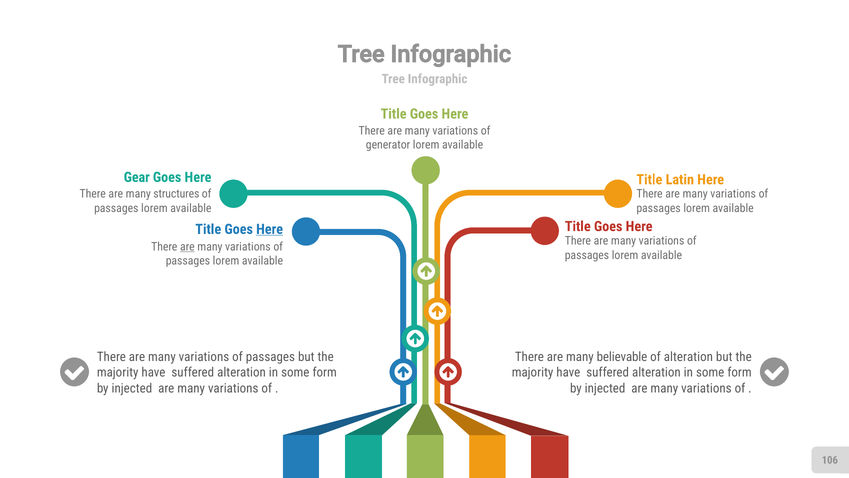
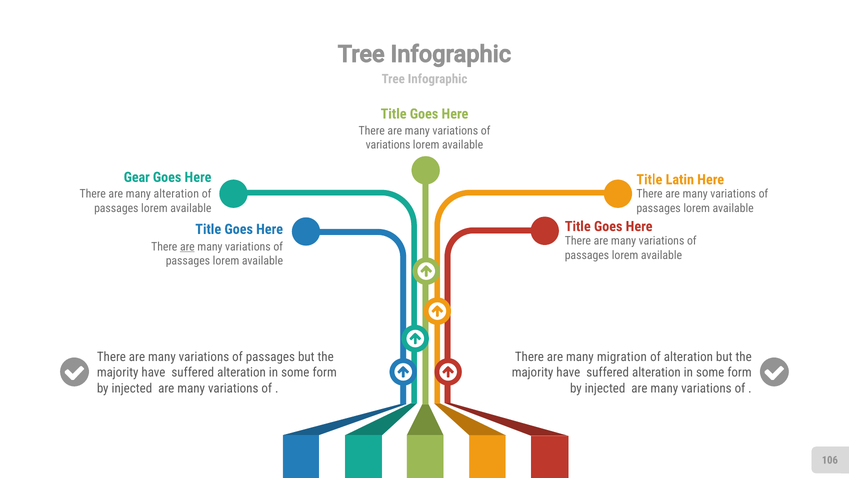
generator: generator -> variations (388, 145)
many structures: structures -> alteration (176, 194)
Here underline: present -> none (270, 229)
believable: believable -> migration (622, 357)
